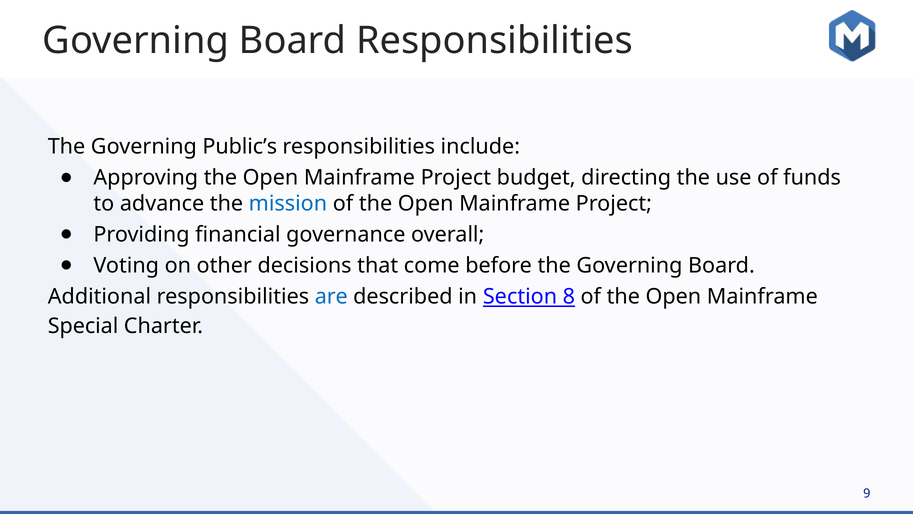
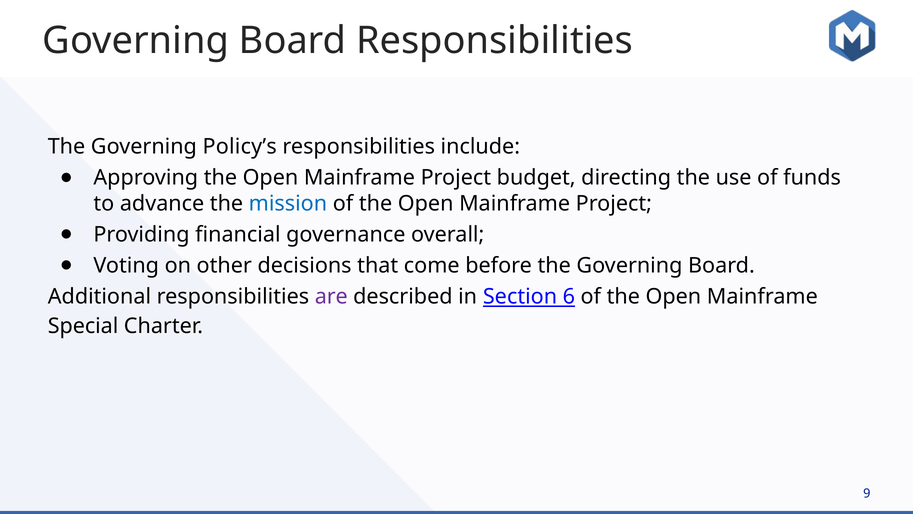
Public’s: Public’s -> Policy’s (240, 146)
are colour: blue -> purple (331, 296)
8: 8 -> 6 (569, 296)
